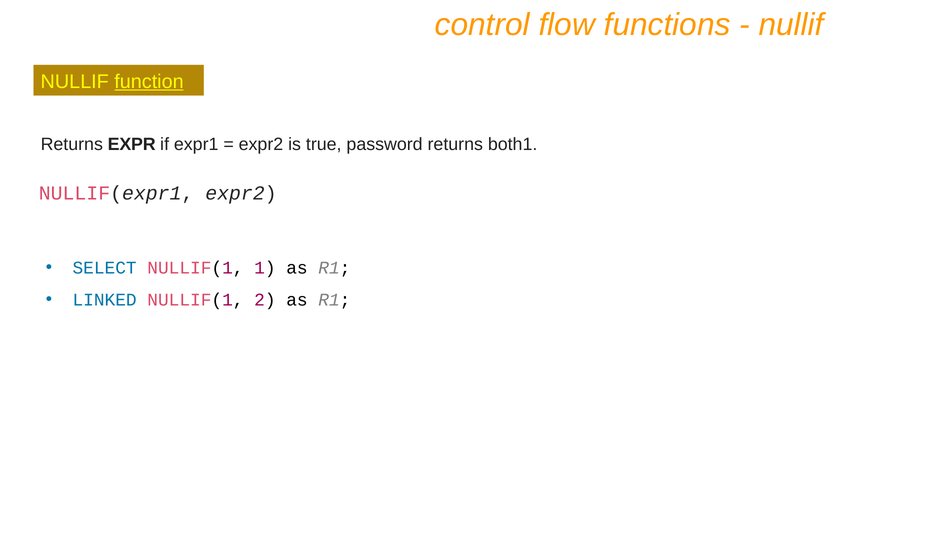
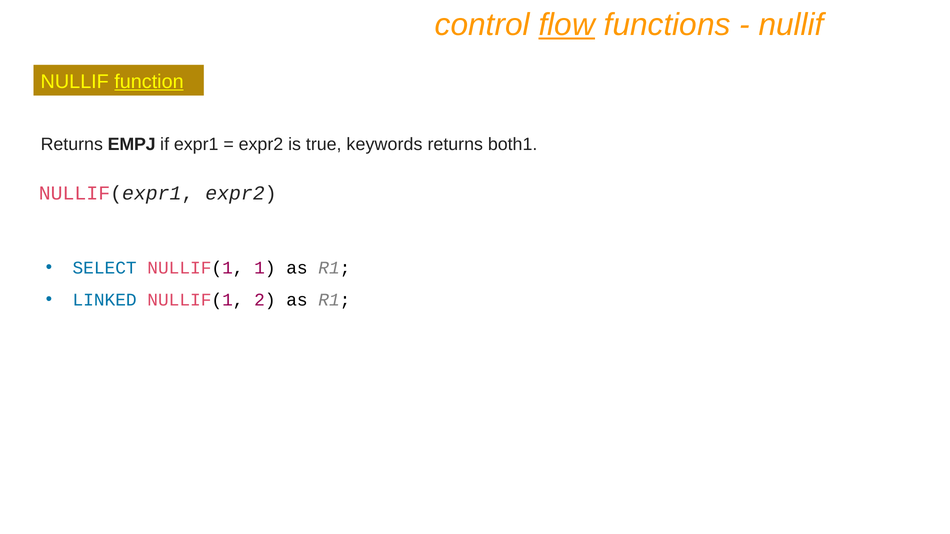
flow underline: none -> present (567, 25)
EXPR: EXPR -> EMPJ (132, 145)
password: password -> keywords (384, 145)
